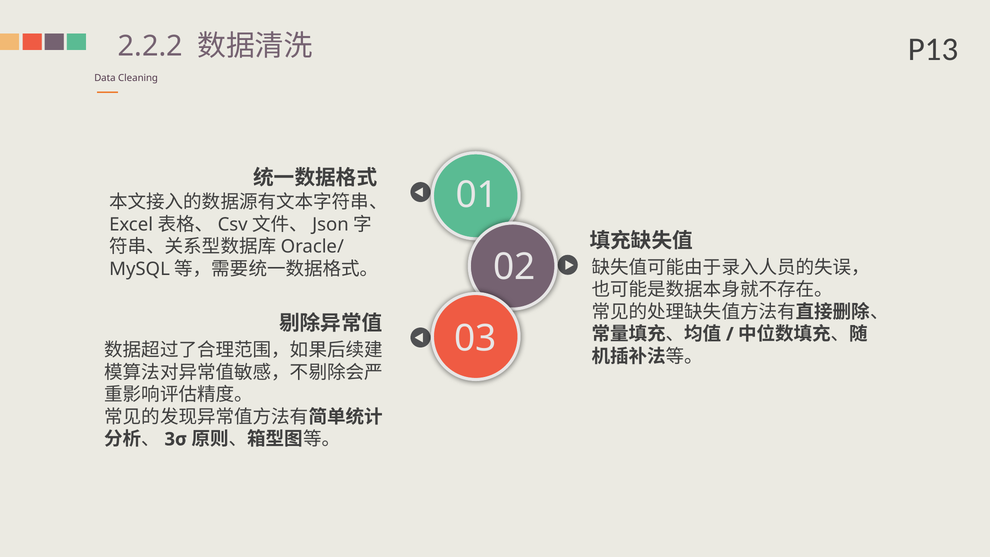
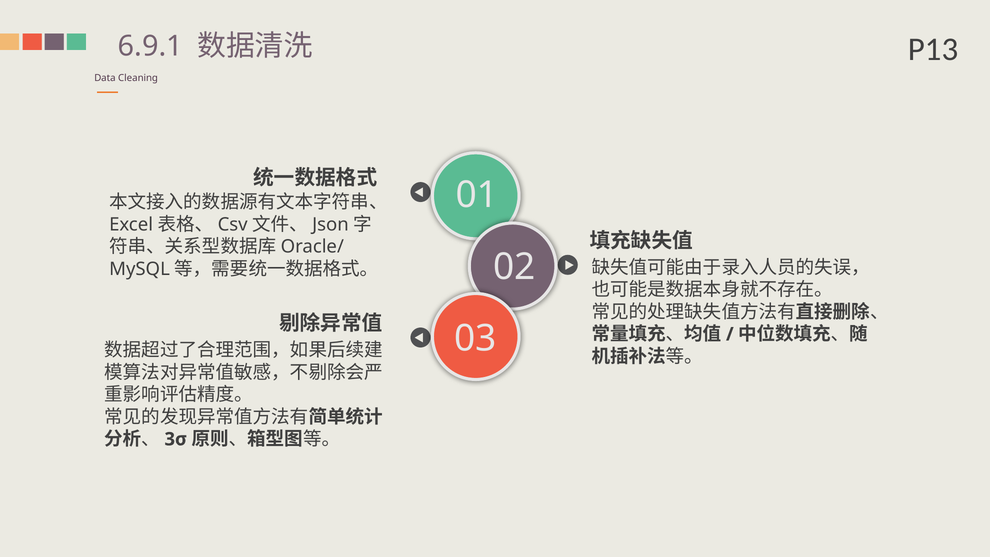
2.2.2: 2.2.2 -> 6.9.1 (150, 46)
